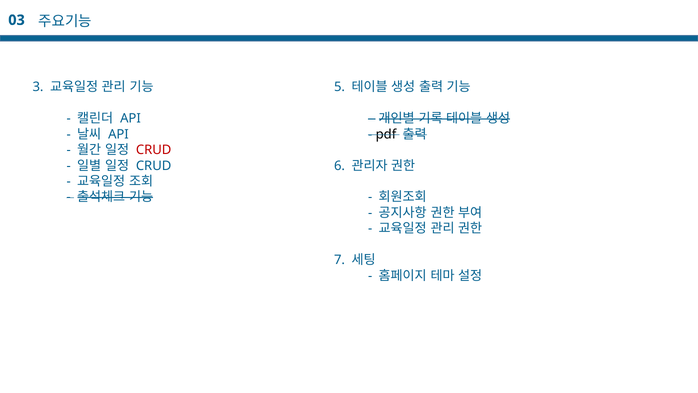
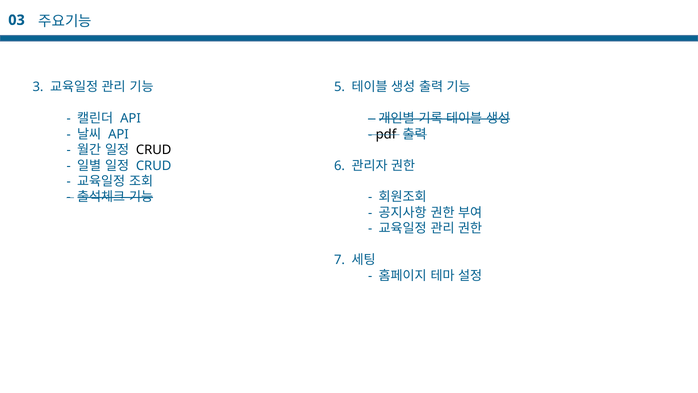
CRUD colour: red -> black (154, 150)
